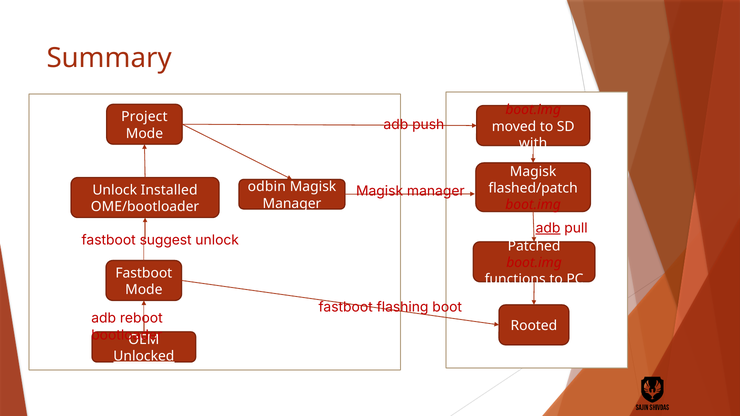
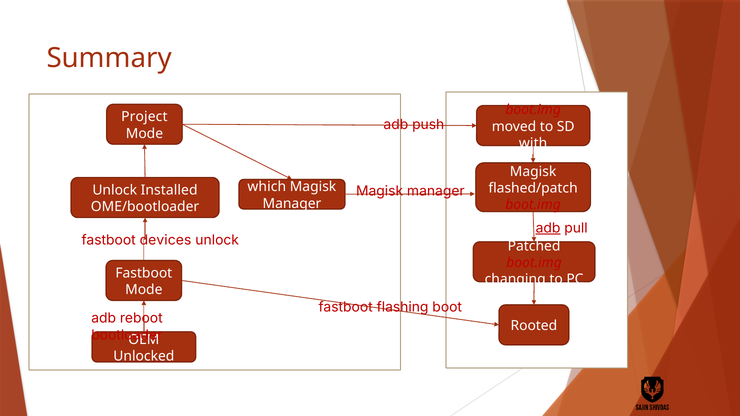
odbin: odbin -> which (267, 187)
suggest: suggest -> devices (166, 240)
functions: functions -> changing (515, 280)
Unlocked underline: present -> none (144, 356)
